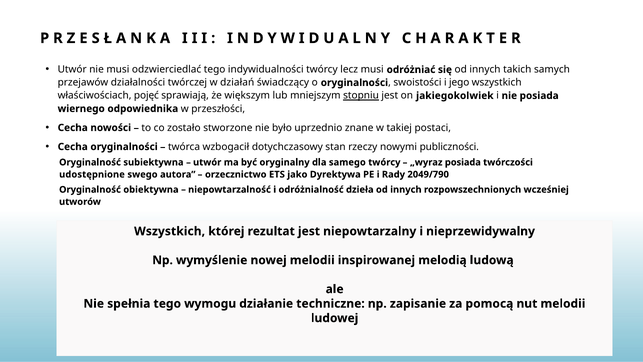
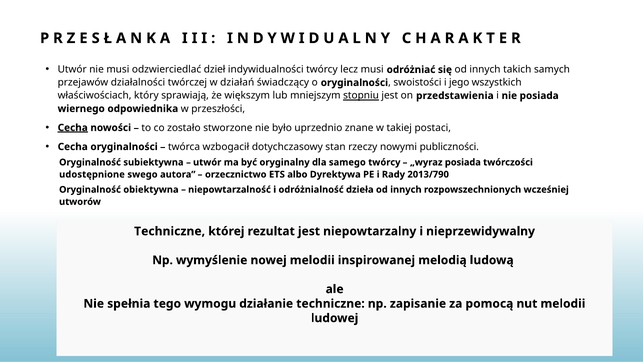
odzwierciedlać tego: tego -> dzieł (215, 70)
pojęć: pojęć -> który (146, 96)
jakiegokolwiek: jakiegokolwiek -> przedstawienia (455, 96)
Cecha underline: none -> present (73, 128)
jako: jako -> albo (297, 174)
2049/790: 2049/790 -> 2013/790 (428, 174)
Wszystkich: Wszystkich -> Techniczne (170, 231)
